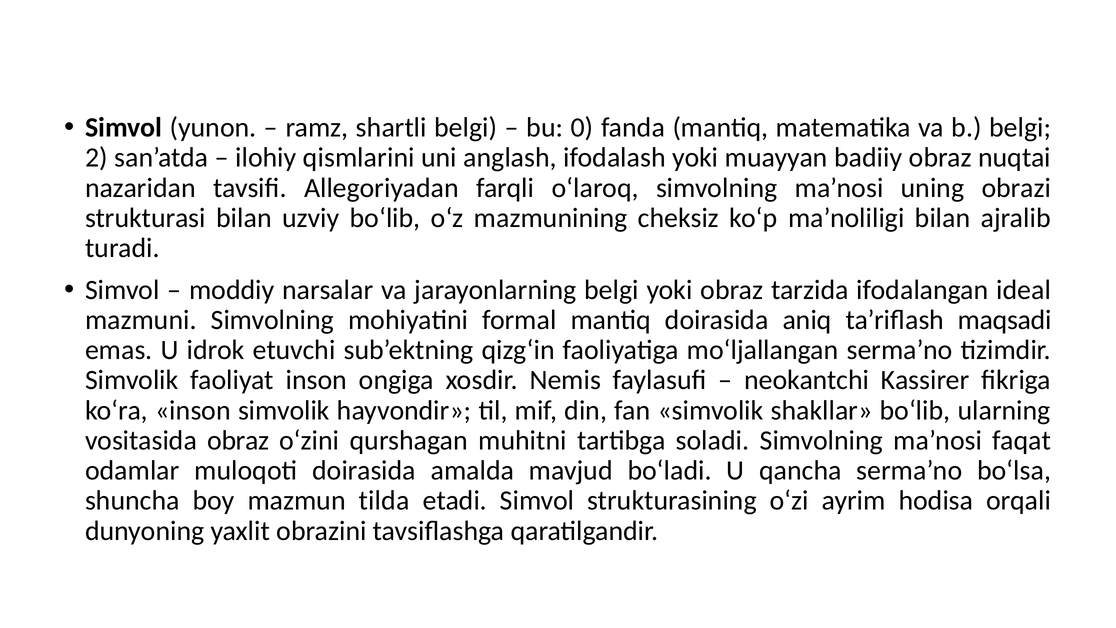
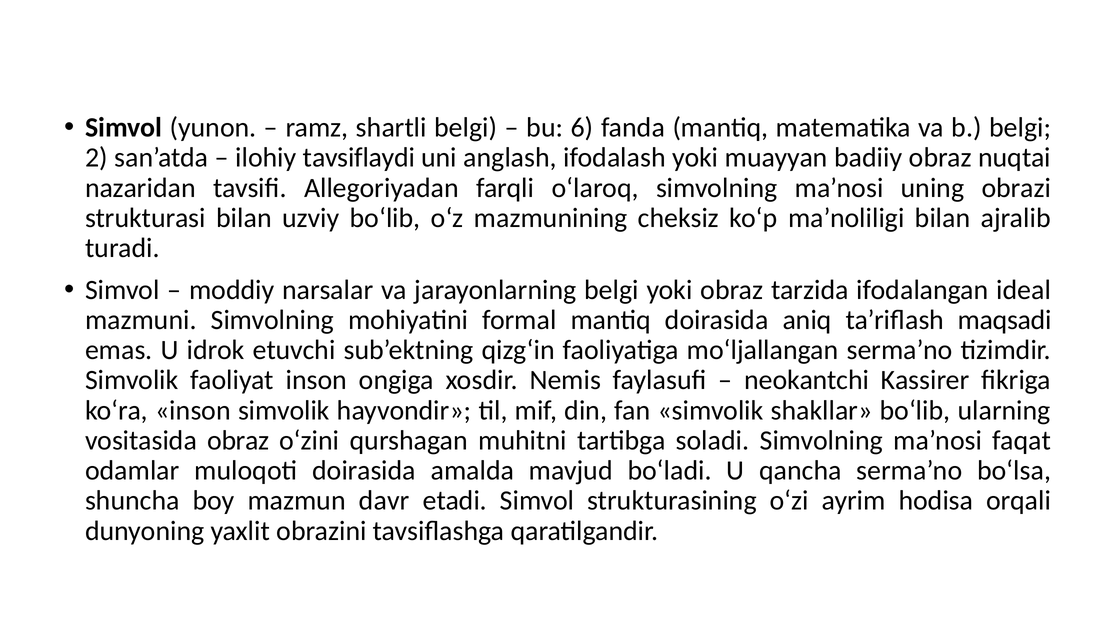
0: 0 -> 6 (582, 127)
qismlarini: qismlarini -> tavsiflaydi (359, 158)
tilda: tilda -> davr (384, 501)
